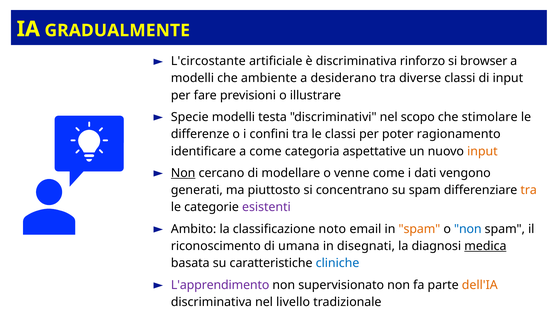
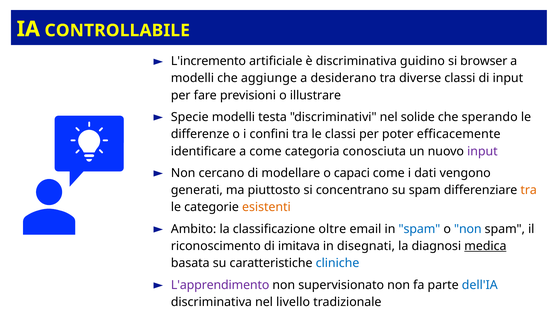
GRADUALMENTE: GRADUALMENTE -> CONTROLLABILE (117, 30)
L'circostante: L'circostante -> L'incremento (208, 61)
rinforzo: rinforzo -> guidino (422, 61)
ambiente: ambiente -> aggiunge (269, 78)
scopo: scopo -> solide (418, 117)
stimolare: stimolare -> sperando (490, 117)
ragionamento: ragionamento -> efficacemente (459, 134)
aspettative: aspettative -> conosciuta (374, 151)
input colour: orange -> purple (482, 151)
Non underline: present -> none (183, 173)
venne: venne -> capaci (352, 173)
esistenti colour: purple -> orange (266, 207)
noto: noto -> oltre (332, 229)
spam colour: orange -> blue (419, 229)
umana: umana -> imitava (299, 246)
dell'IA colour: orange -> blue (480, 285)
